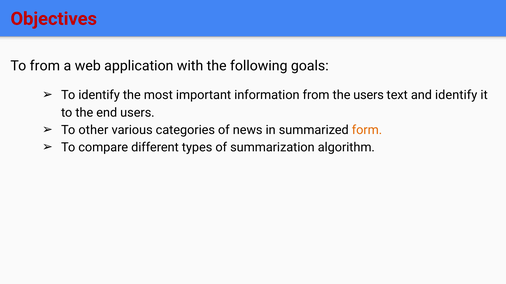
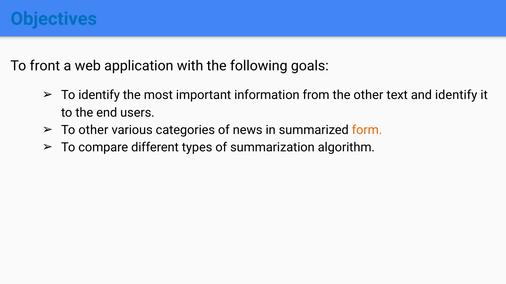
Objectives colour: red -> blue (54, 19)
To from: from -> front (45, 66)
the users: users -> other (368, 95)
